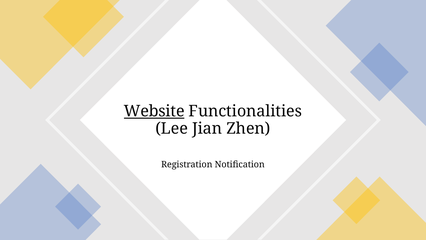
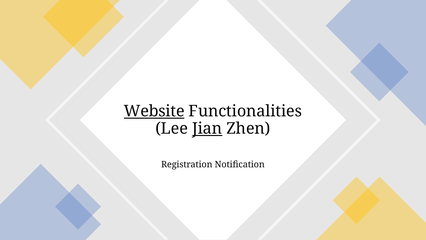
Jian underline: none -> present (207, 128)
